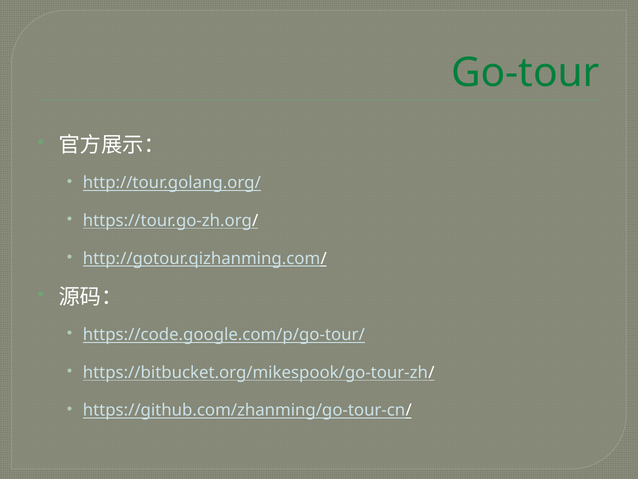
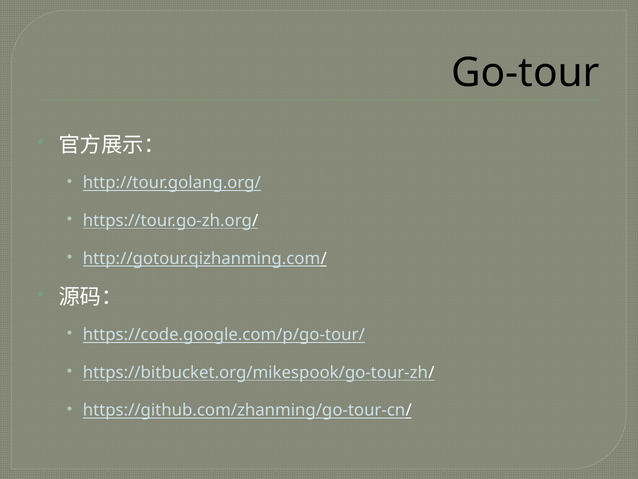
Go-tour colour: green -> black (525, 73)
